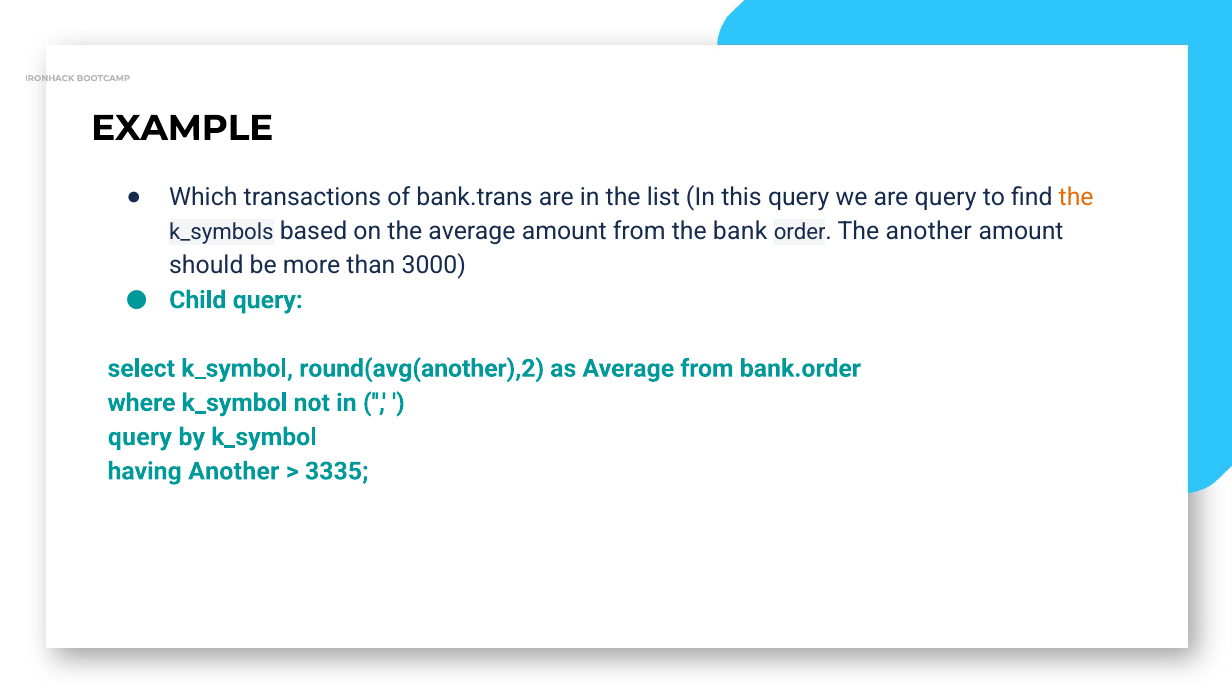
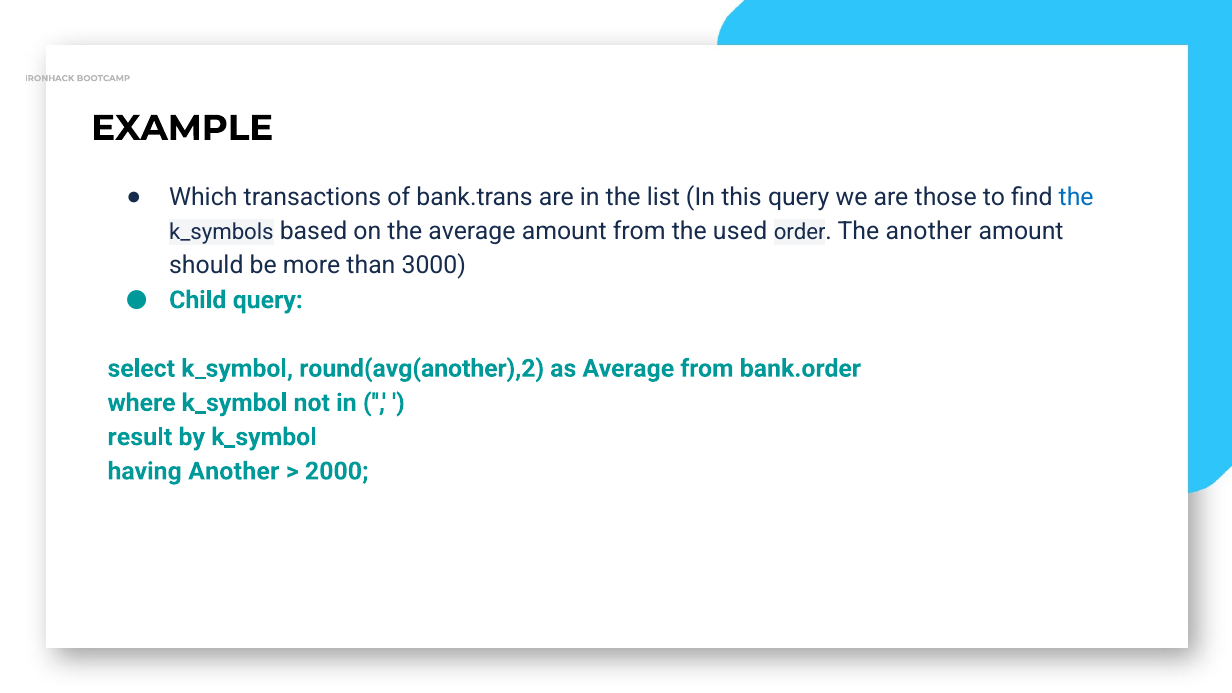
are query: query -> those (946, 197)
the colour: orange -> blue (1076, 197)
bank: bank -> used (740, 232)
query: query -> result (140, 437)
3335: 3335 -> 2000 (337, 471)
